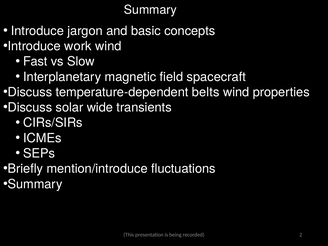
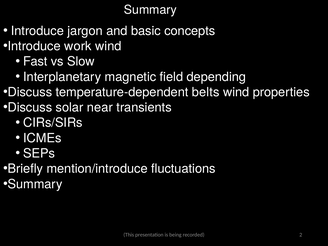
spacecraft: spacecraft -> depending (216, 77)
wide: wide -> near (100, 107)
